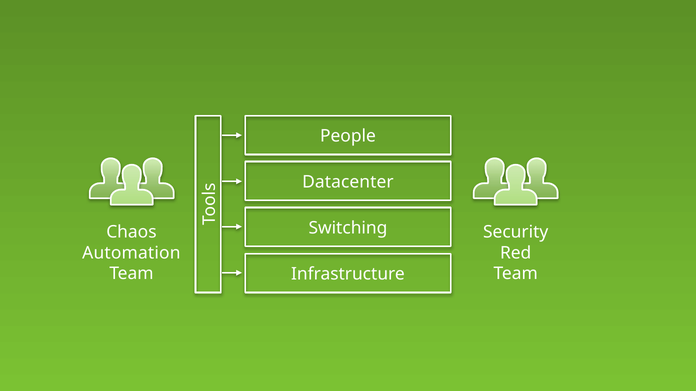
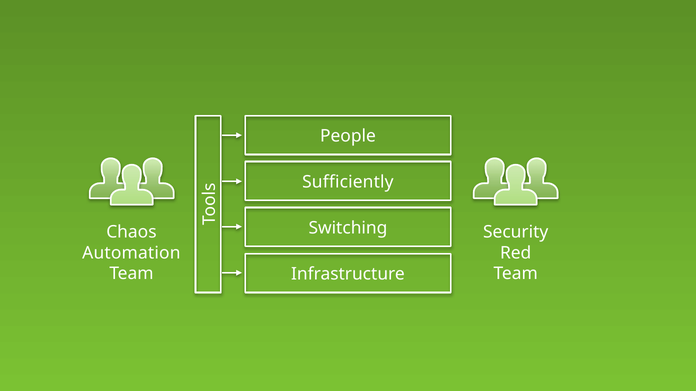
Datacenter: Datacenter -> Sufficiently (348, 182)
